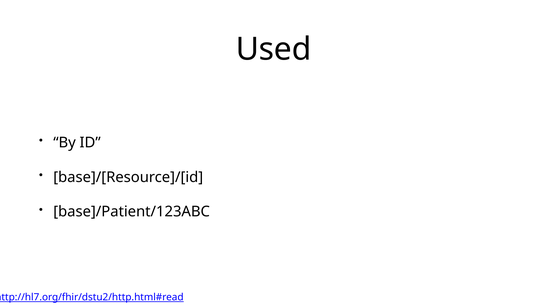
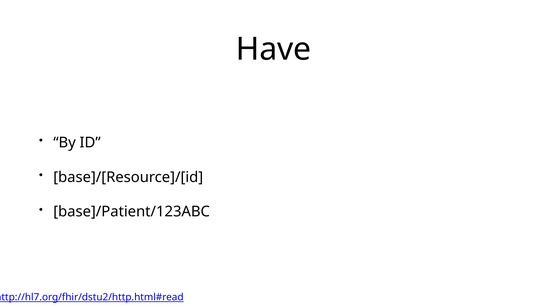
Used: Used -> Have (274, 49)
